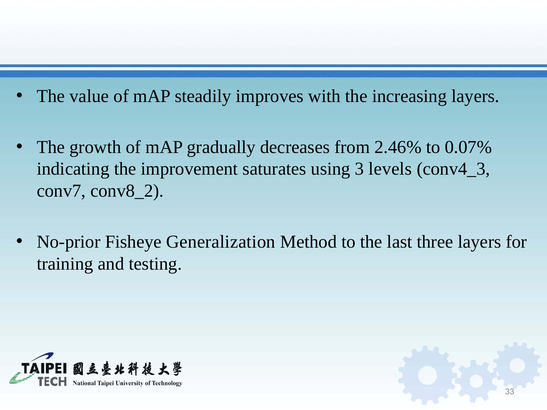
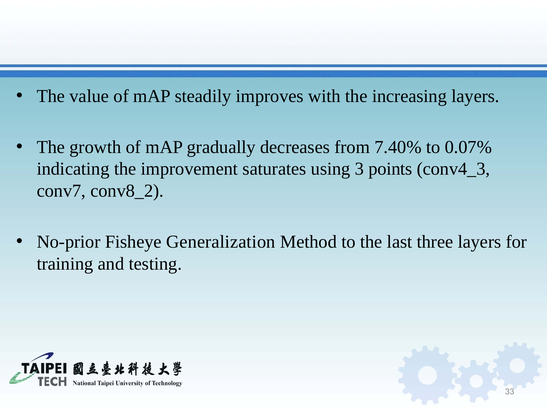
2.46%: 2.46% -> 7.40% (398, 147)
levels: levels -> points (390, 169)
